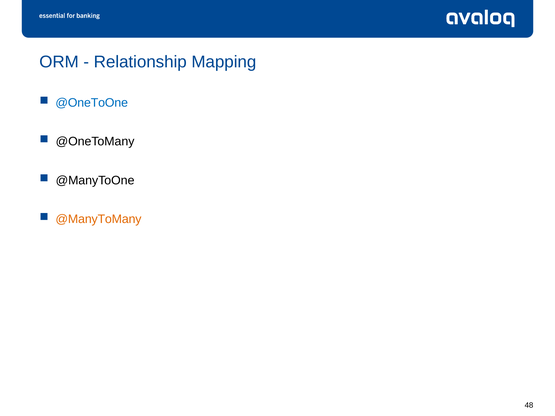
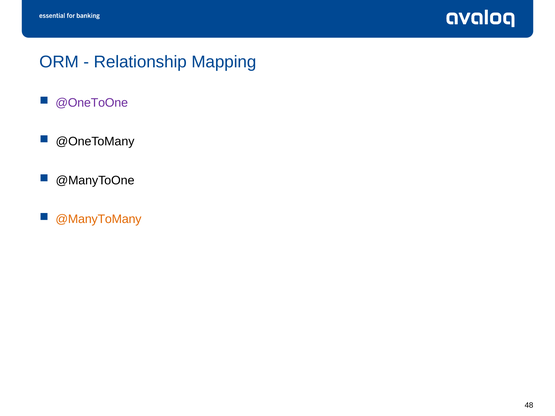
@OneToOne colour: blue -> purple (92, 103)
